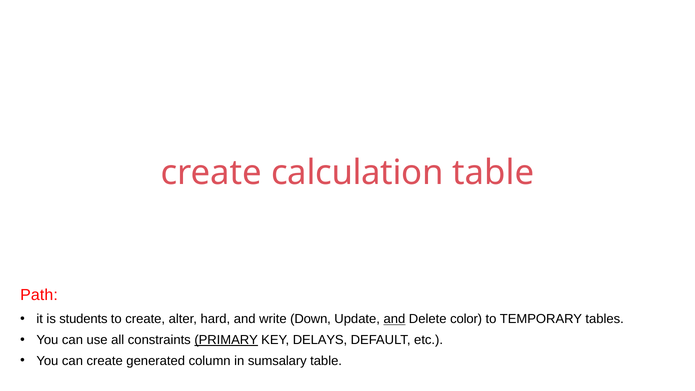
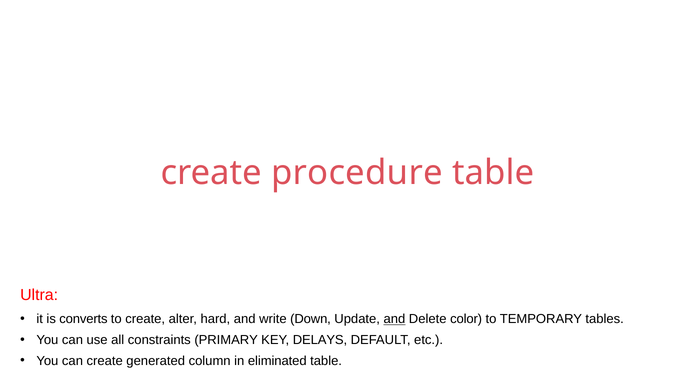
calculation: calculation -> procedure (357, 173)
Path: Path -> Ultra (39, 295)
students: students -> converts (83, 319)
PRIMARY underline: present -> none (226, 340)
sumsalary: sumsalary -> eliminated (277, 361)
